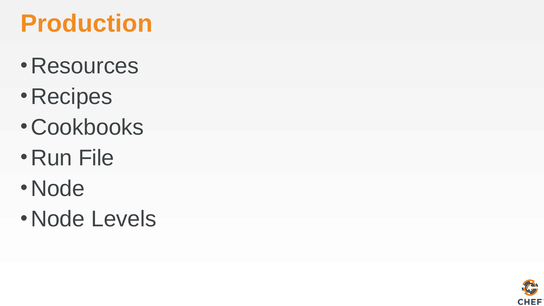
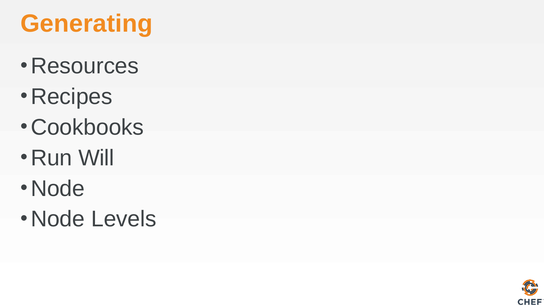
Production: Production -> Generating (87, 24)
File: File -> Will (96, 158)
